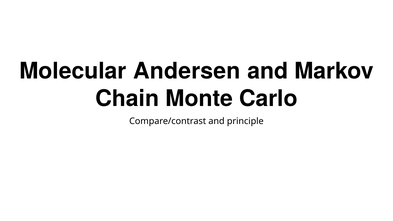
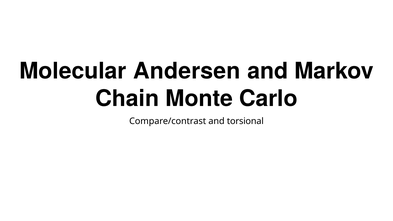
principle: principle -> torsional (245, 121)
